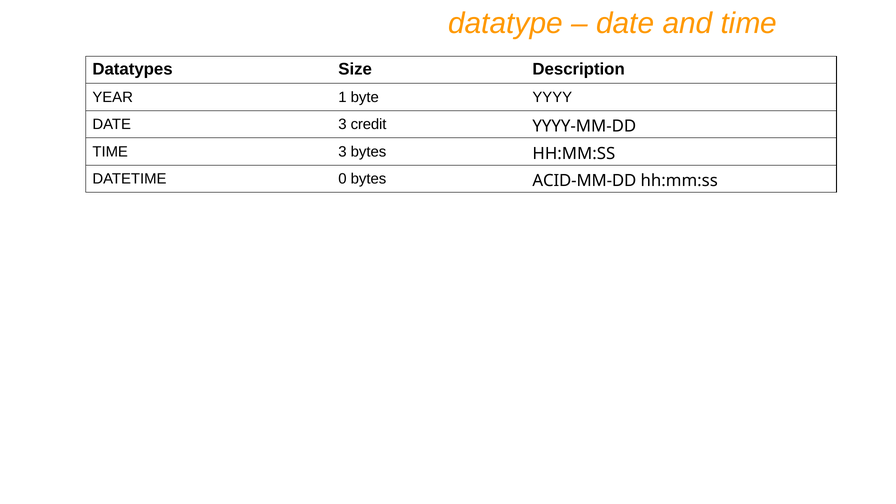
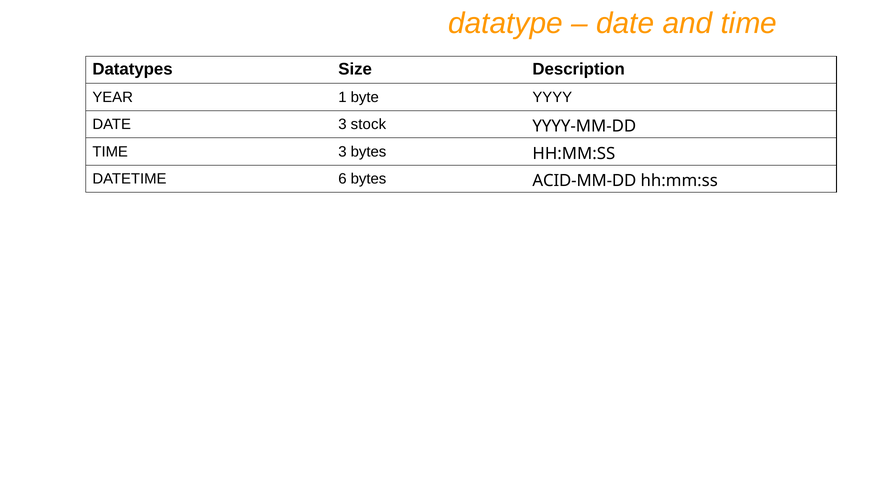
credit: credit -> stock (368, 125)
0: 0 -> 6 (342, 179)
